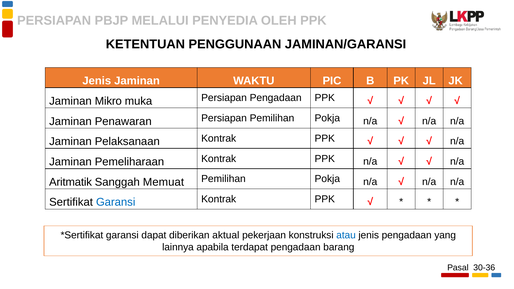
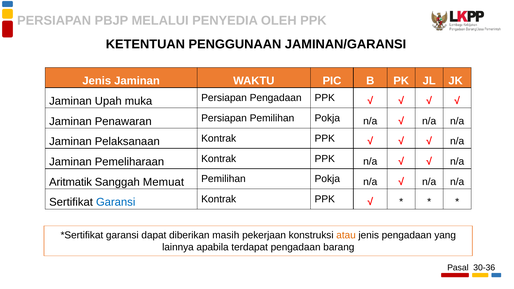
Mikro: Mikro -> Upah (108, 101)
aktual: aktual -> masih (226, 235)
atau colour: blue -> orange (346, 235)
